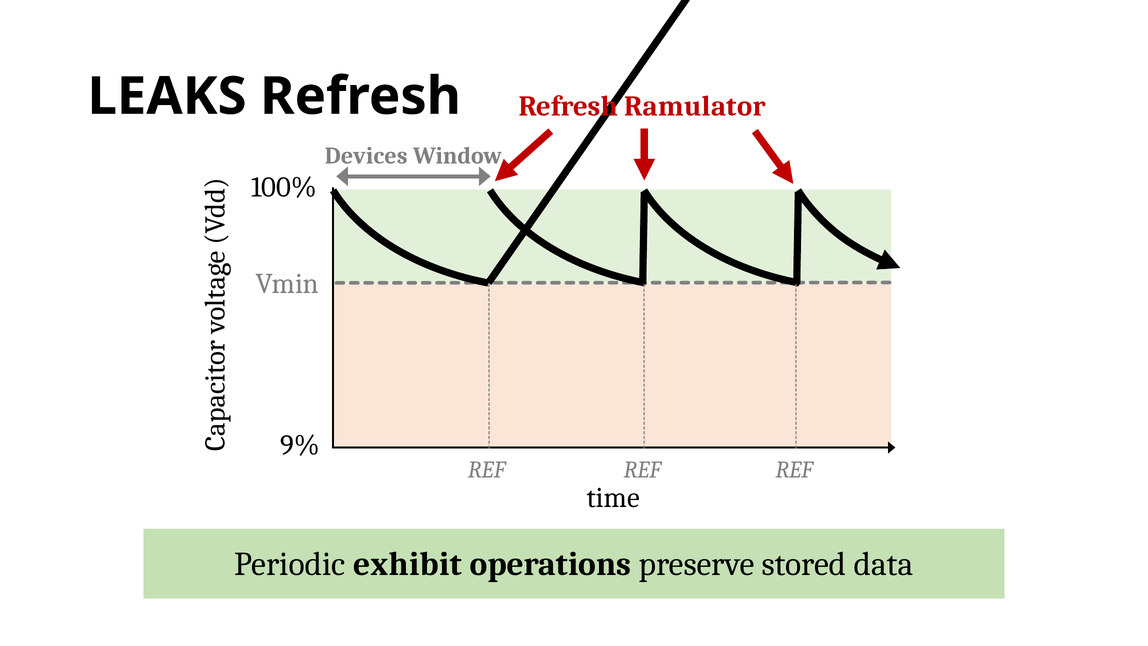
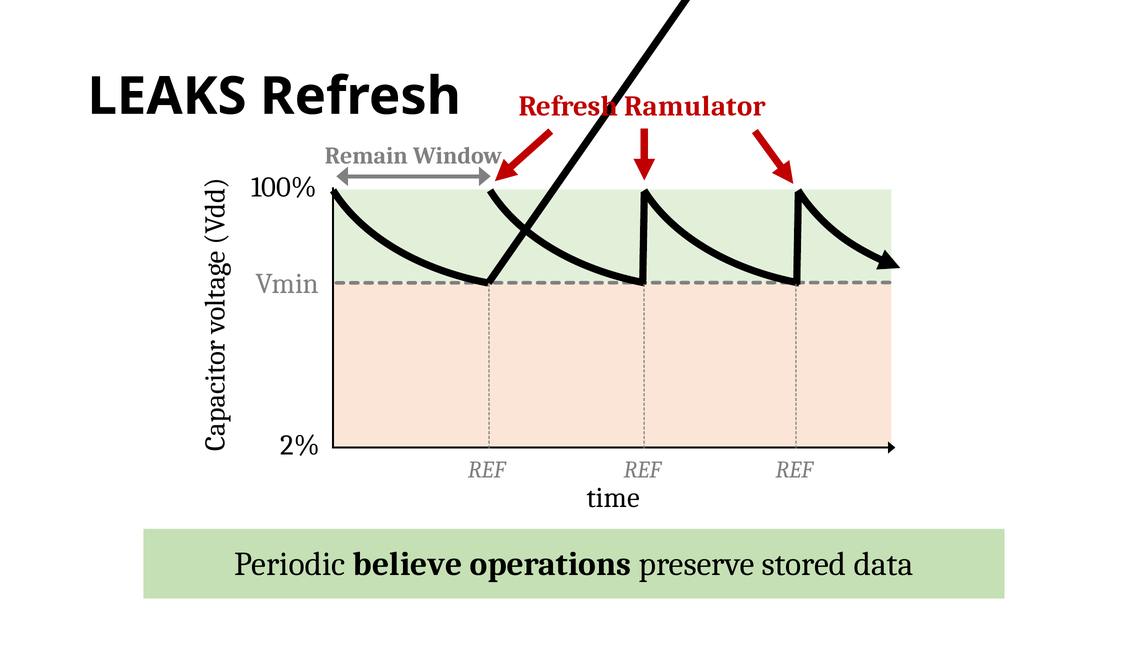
Devices: Devices -> Remain (366, 156)
9%: 9% -> 2% (300, 445)
exhibit: exhibit -> believe (408, 564)
